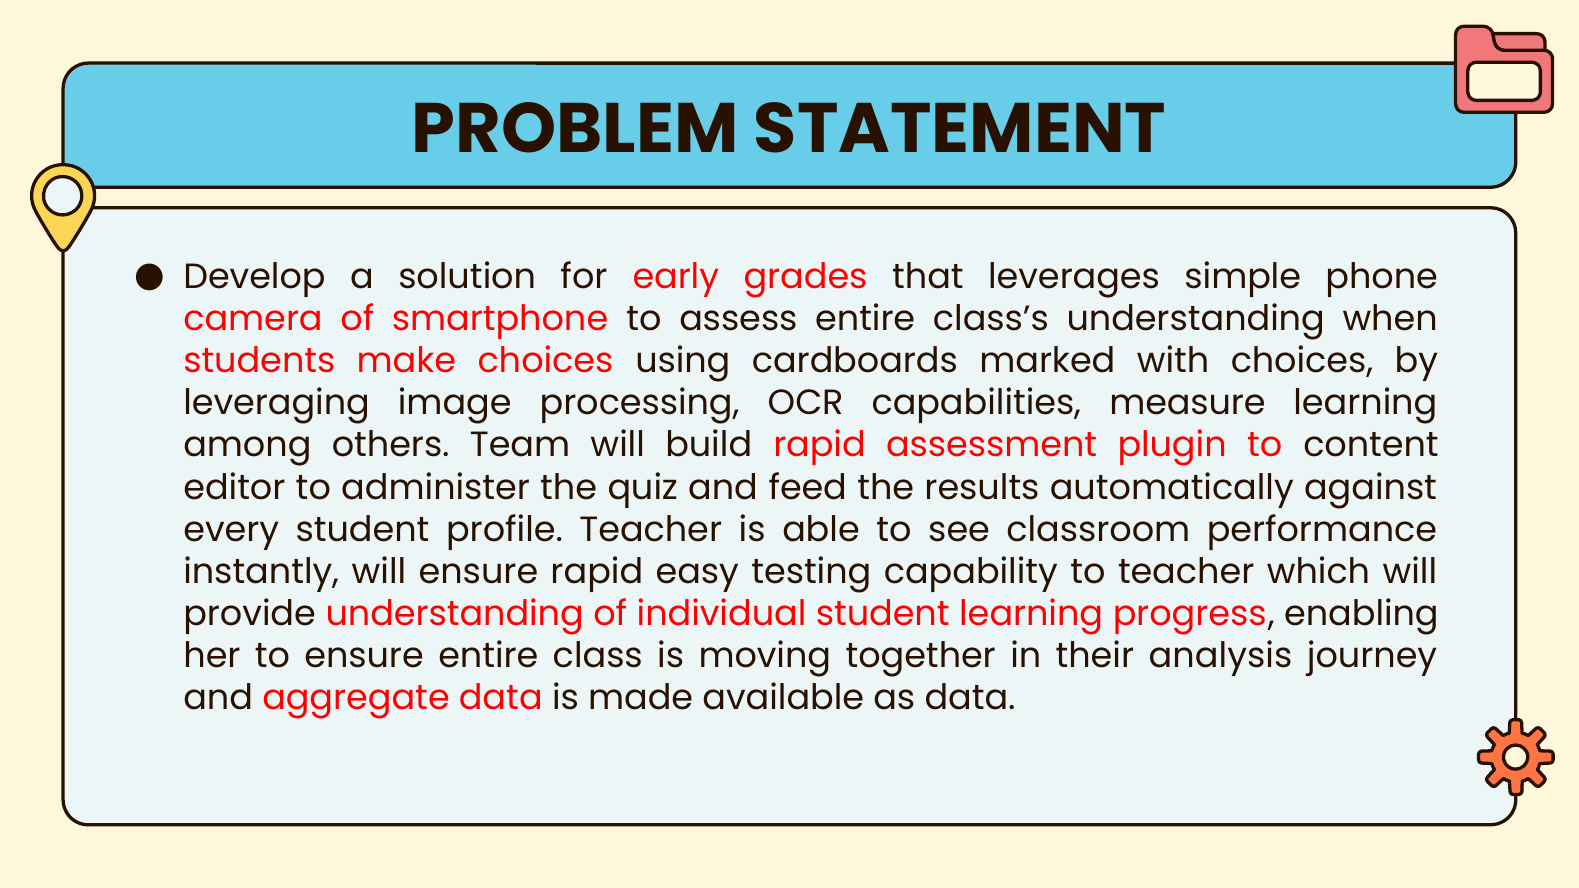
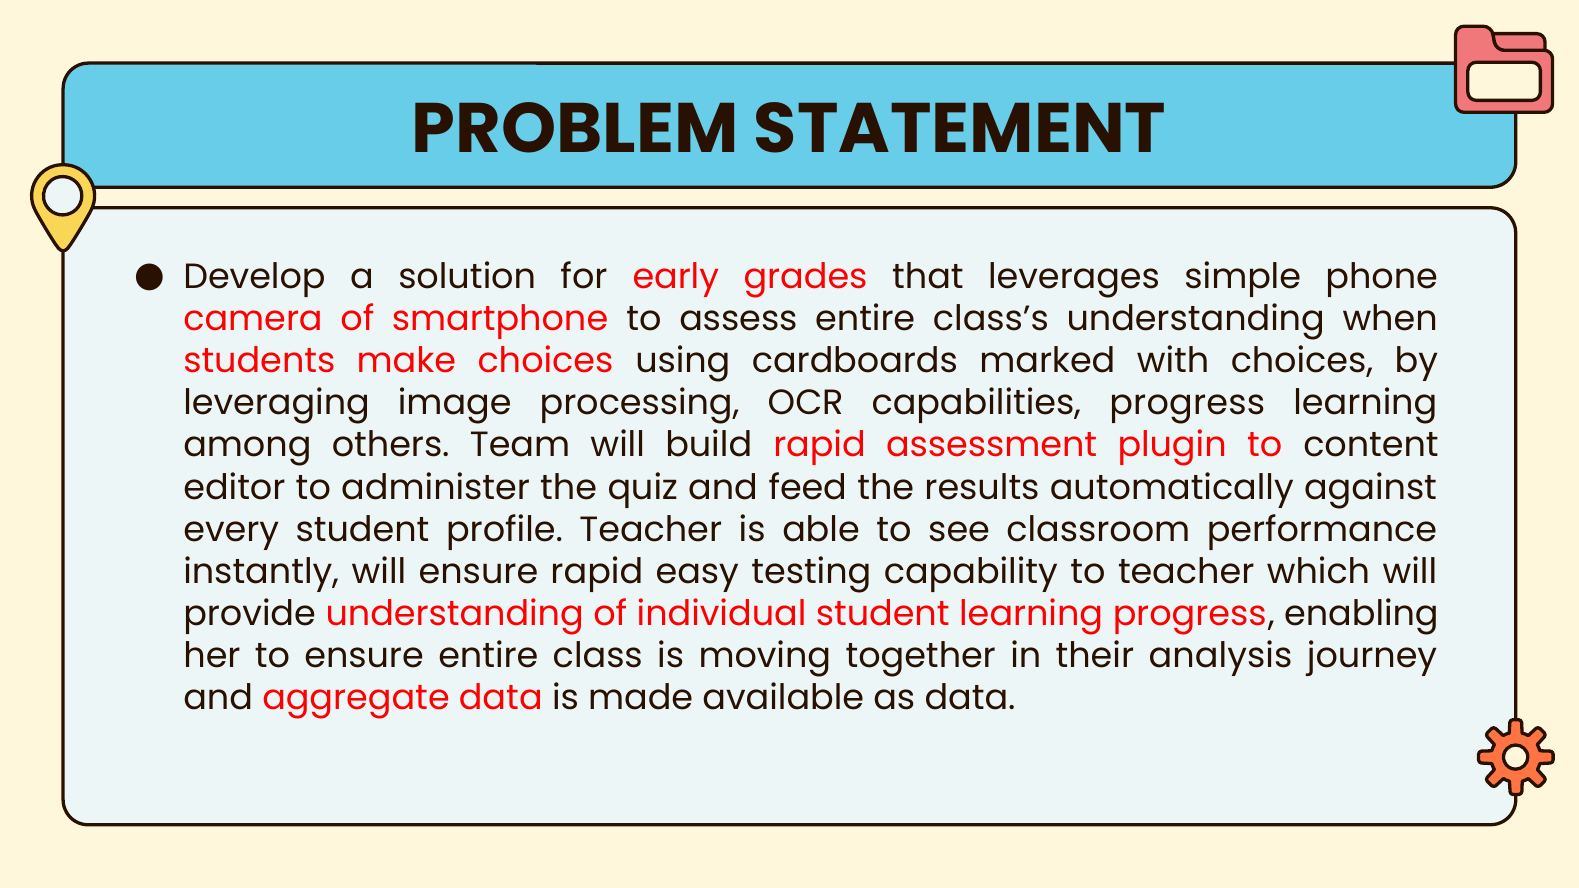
capabilities measure: measure -> progress (1187, 403)
